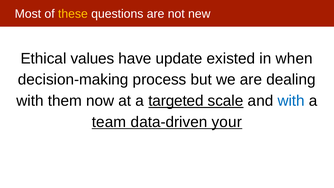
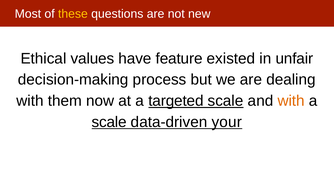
update: update -> feature (179, 58)
when: when -> unfair (294, 58)
with colour: blue -> orange (291, 101)
team: team -> scale (109, 122)
